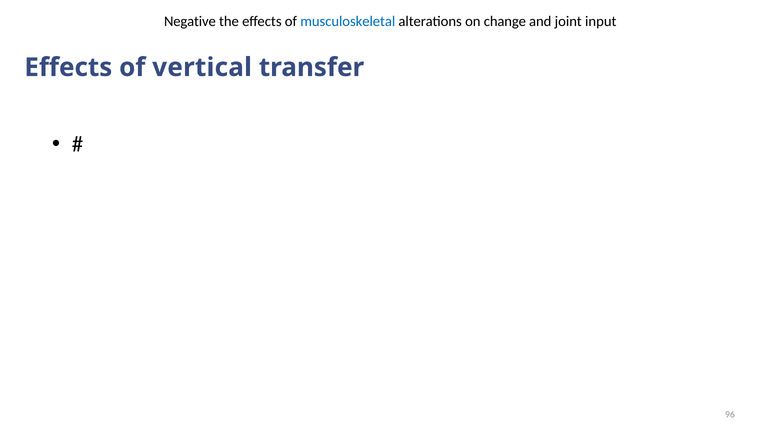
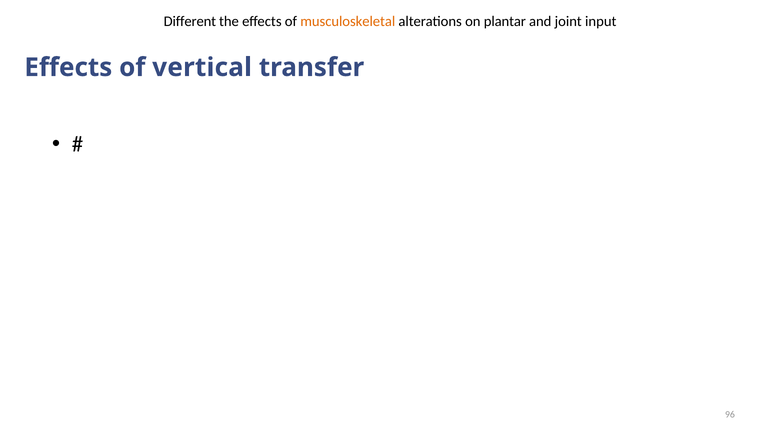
Negative: Negative -> Different (190, 21)
musculoskeletal colour: blue -> orange (348, 21)
change: change -> plantar (505, 21)
